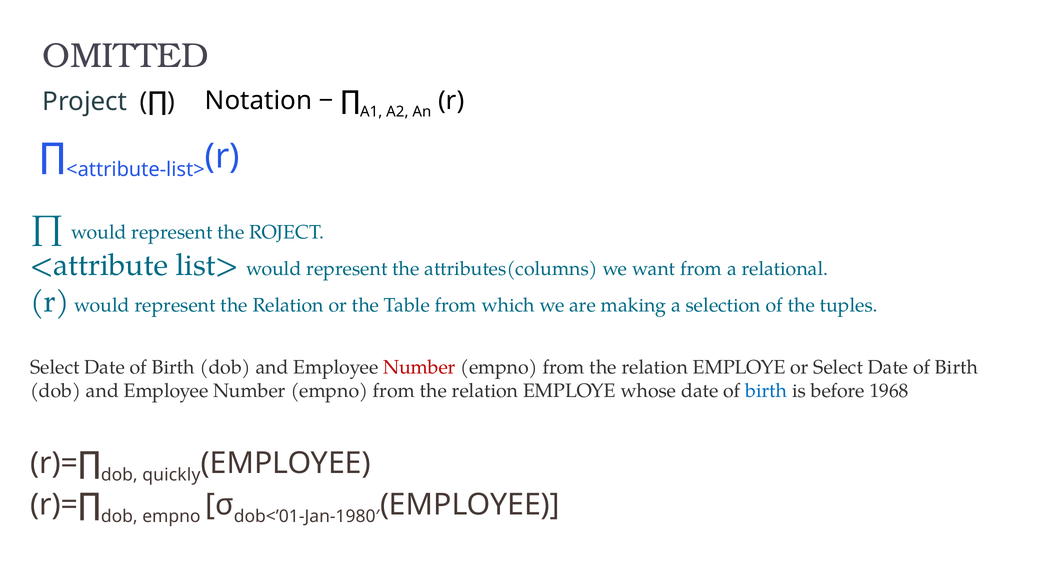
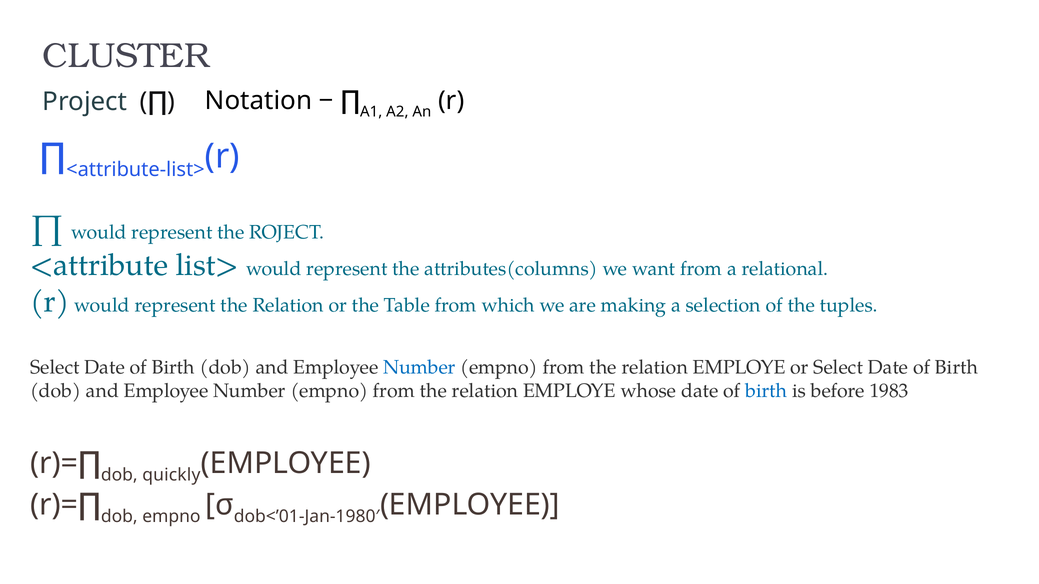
OMITTED: OMITTED -> CLUSTER (126, 56)
Number colour: red -> blue (419, 368)
1968: 1968 -> 1983 (889, 391)
